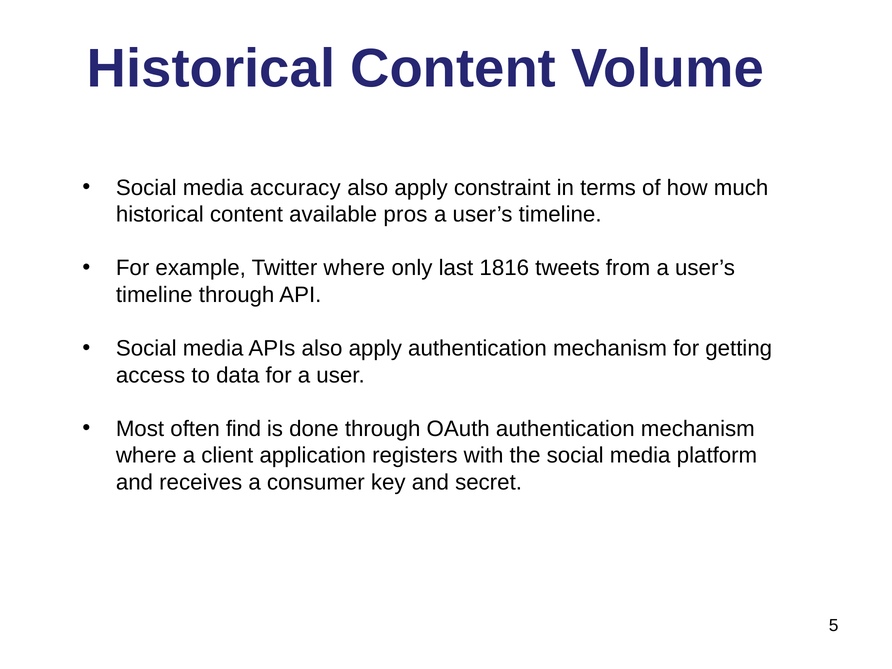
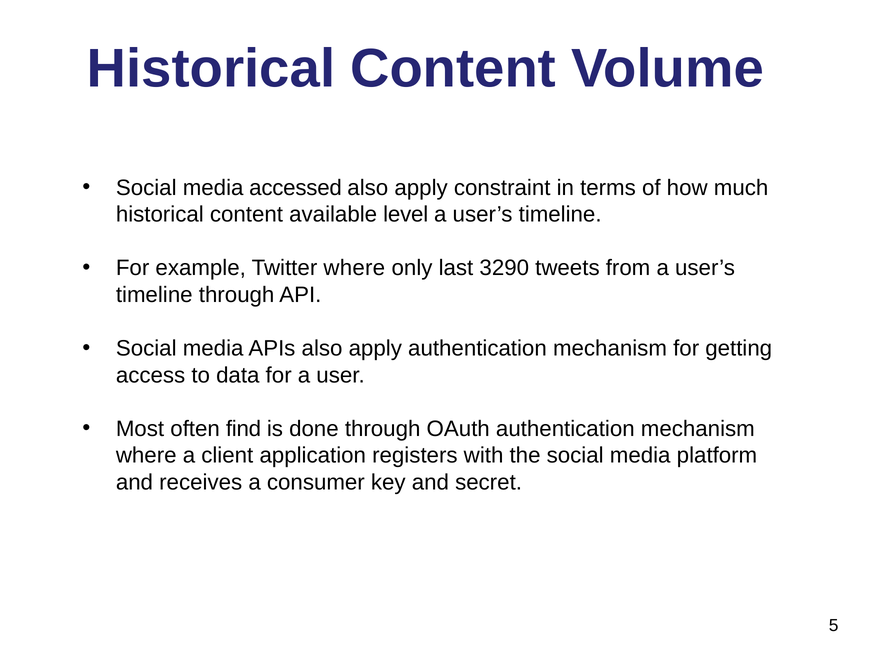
accuracy: accuracy -> accessed (296, 188)
pros: pros -> level (406, 215)
1816: 1816 -> 3290 (504, 268)
